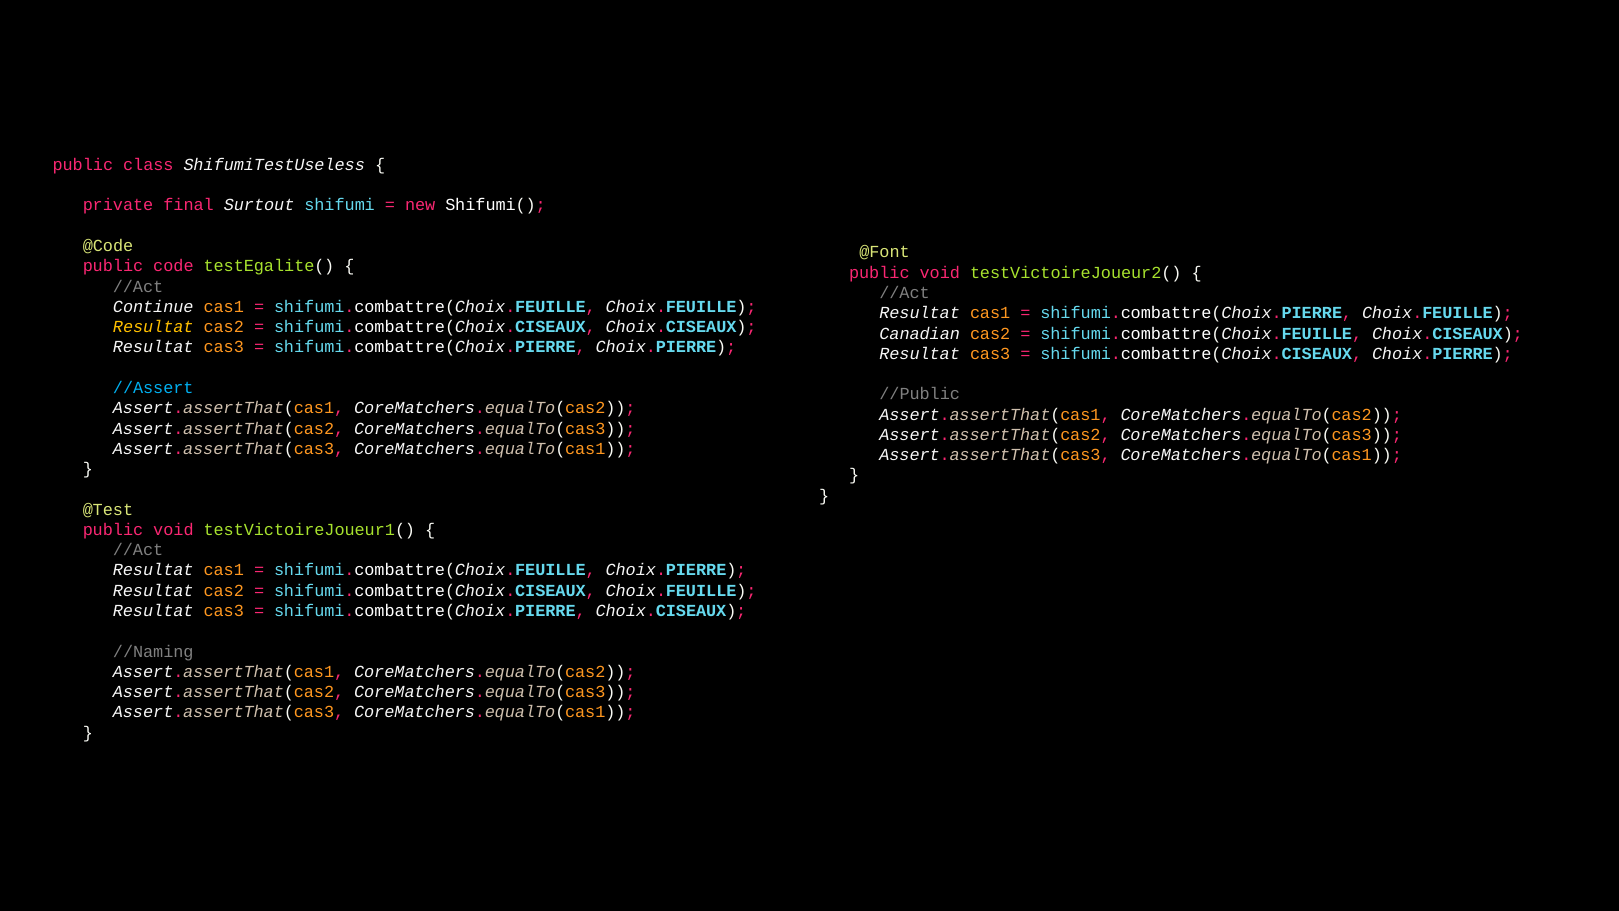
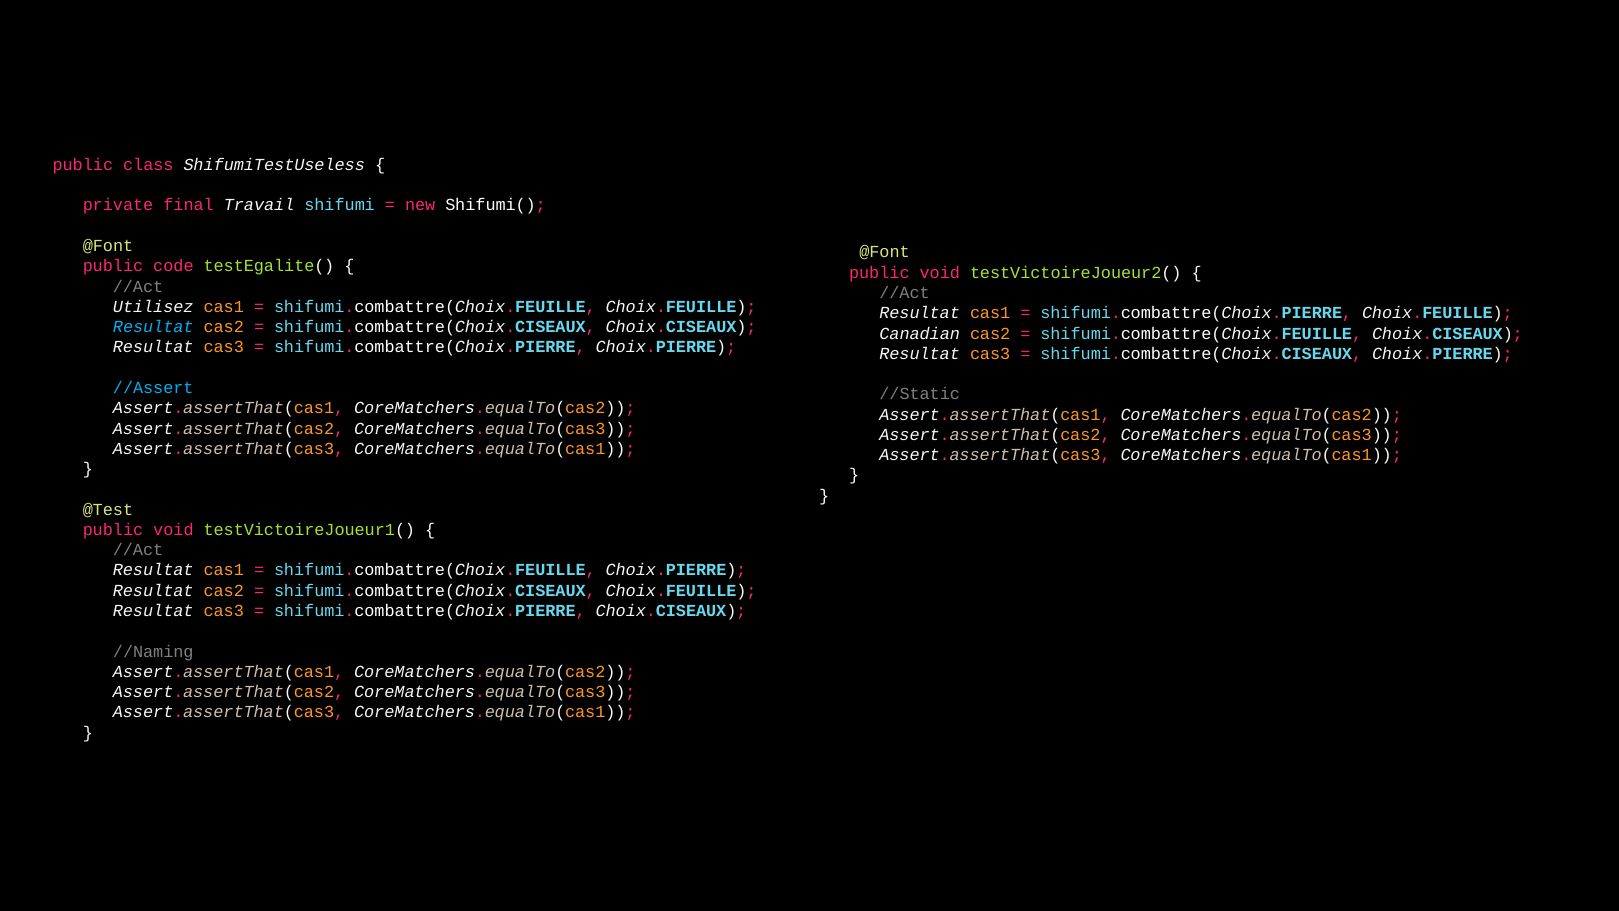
Surtout: Surtout -> Travail (259, 205)
@Code: @Code -> @Font (108, 246)
Continue: Continue -> Utilisez (153, 307)
Resultat colour: yellow -> light blue (153, 327)
//Public: //Public -> //Static (920, 394)
